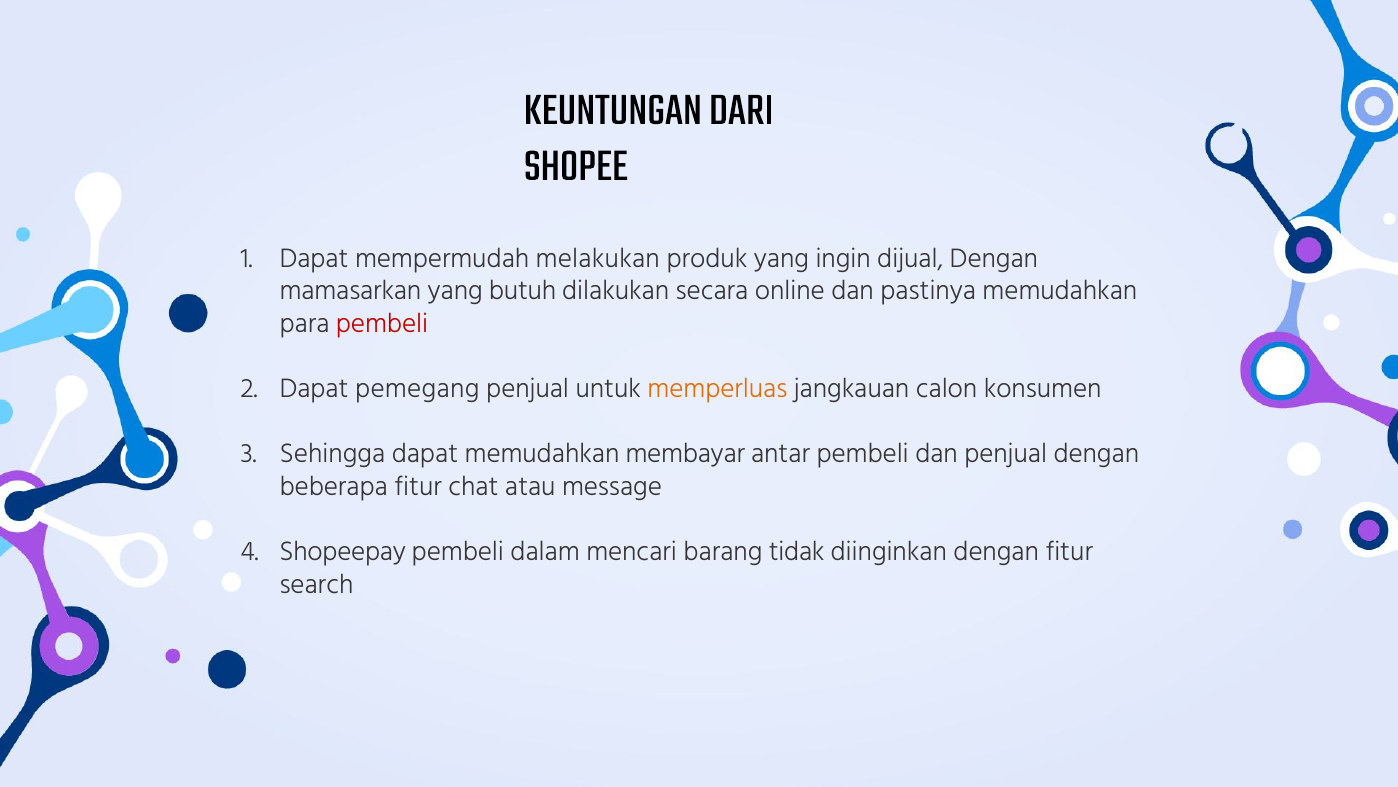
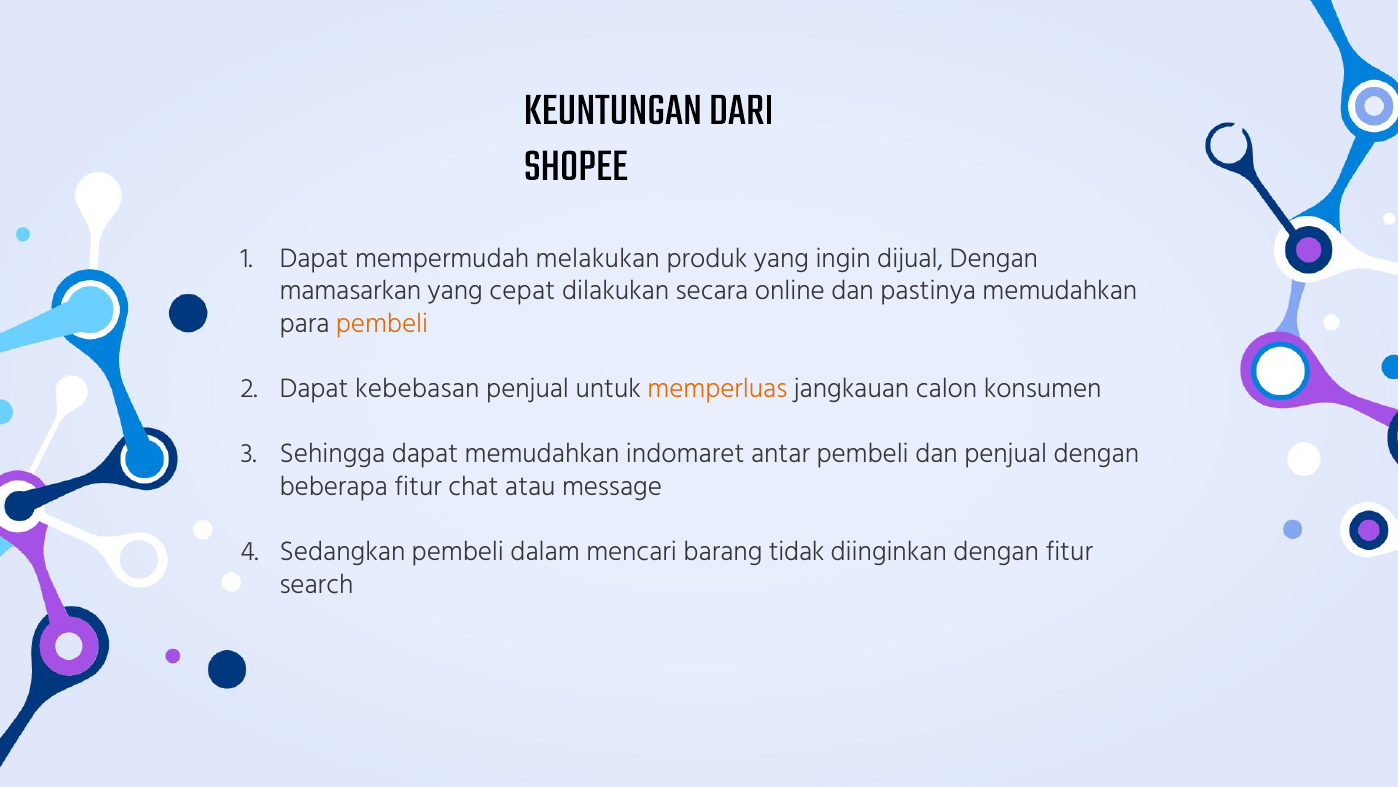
butuh: butuh -> cepat (522, 290)
pembeli colour: red -> orange (382, 323)
pemegang: pemegang -> kebebasan (417, 388)
membayar: membayar -> indomaret (685, 453)
Shopeepay: Shopeepay -> Sedangkan (343, 551)
